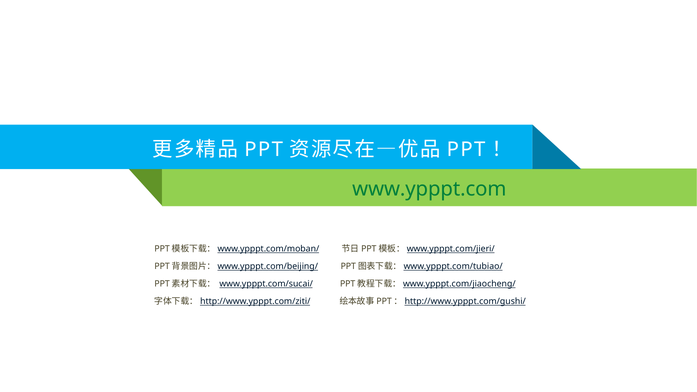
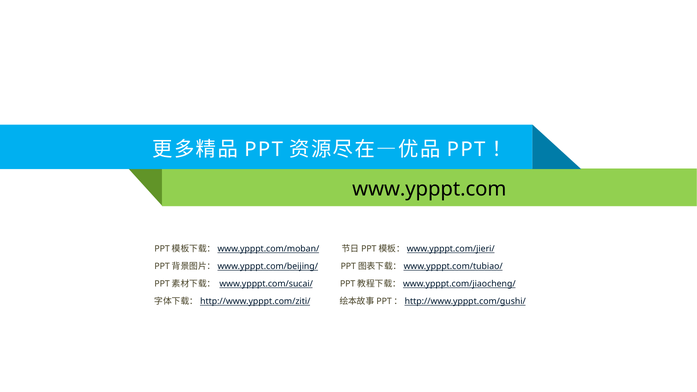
www.ypppt.com colour: green -> black (429, 189)
